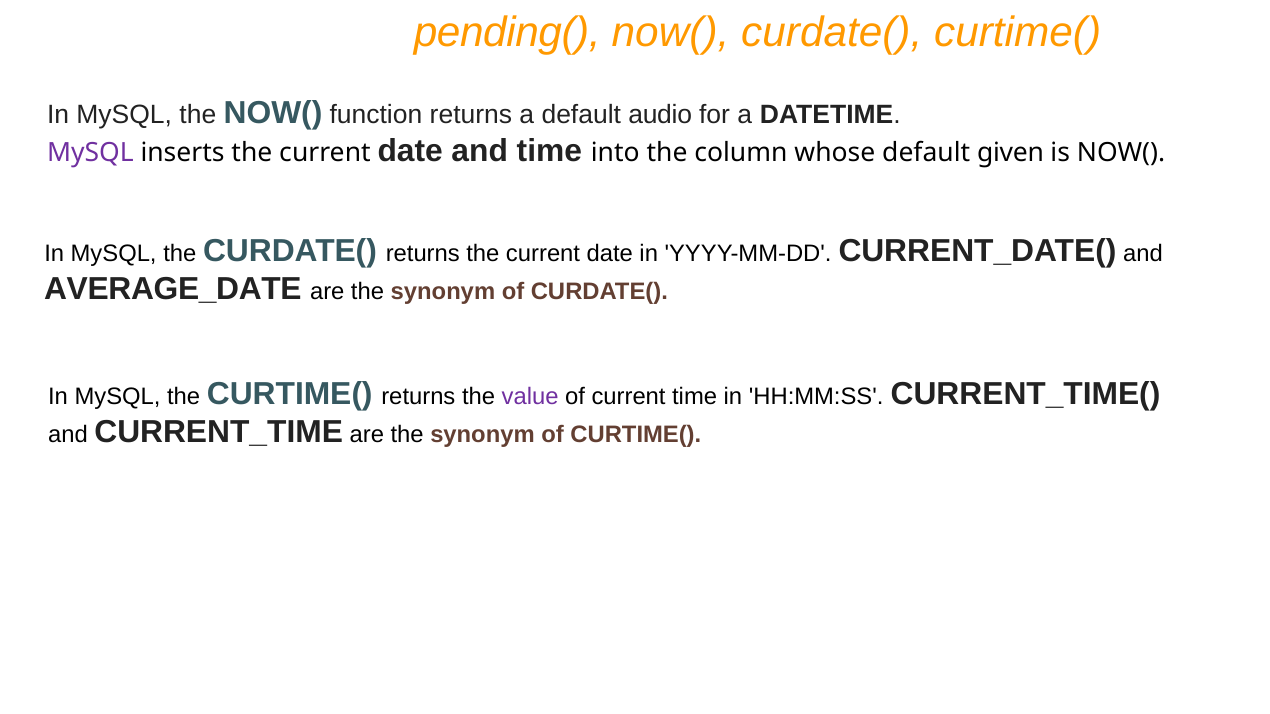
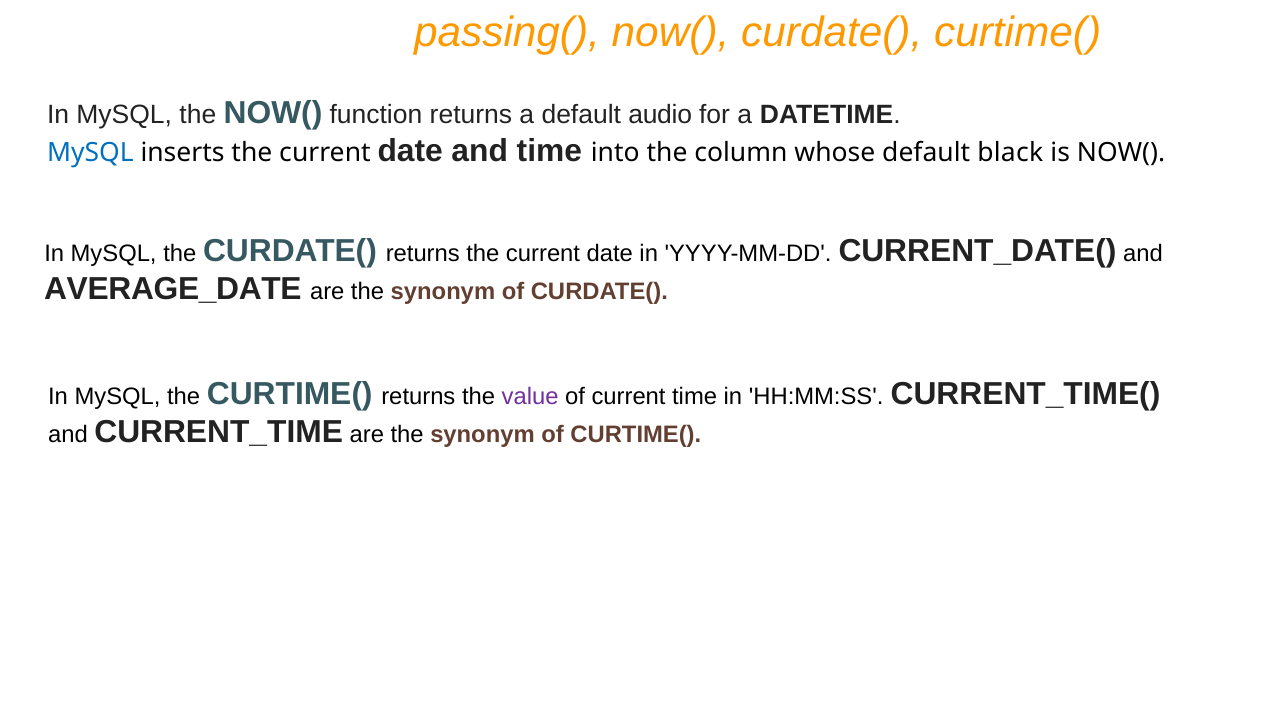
pending(: pending( -> passing( (507, 33)
MySQL colour: purple -> blue (90, 152)
given: given -> black (1010, 152)
